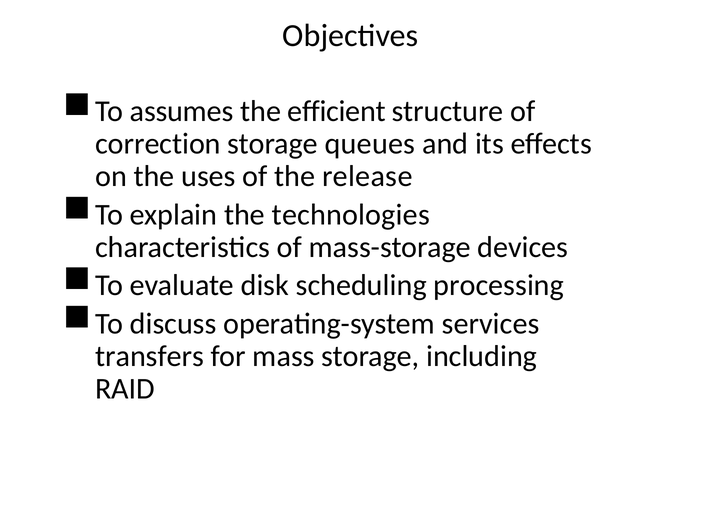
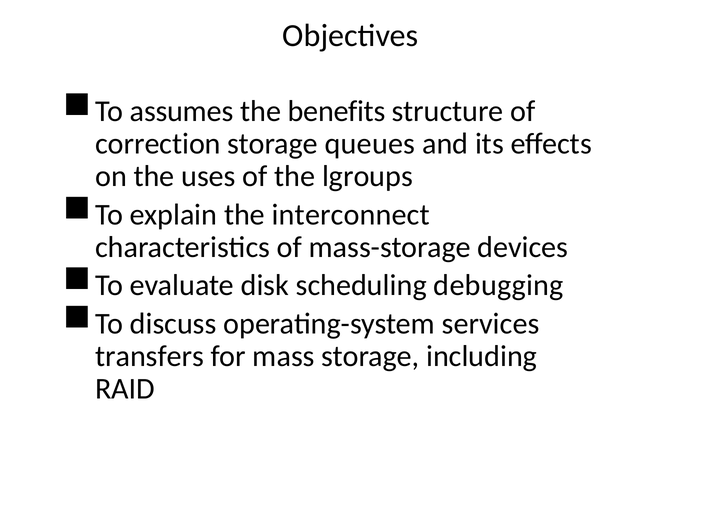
efficient: efficient -> benefits (337, 111)
release: release -> lgroups (368, 176)
technologies: technologies -> interconnect (351, 214)
processing: processing -> debugging (499, 285)
